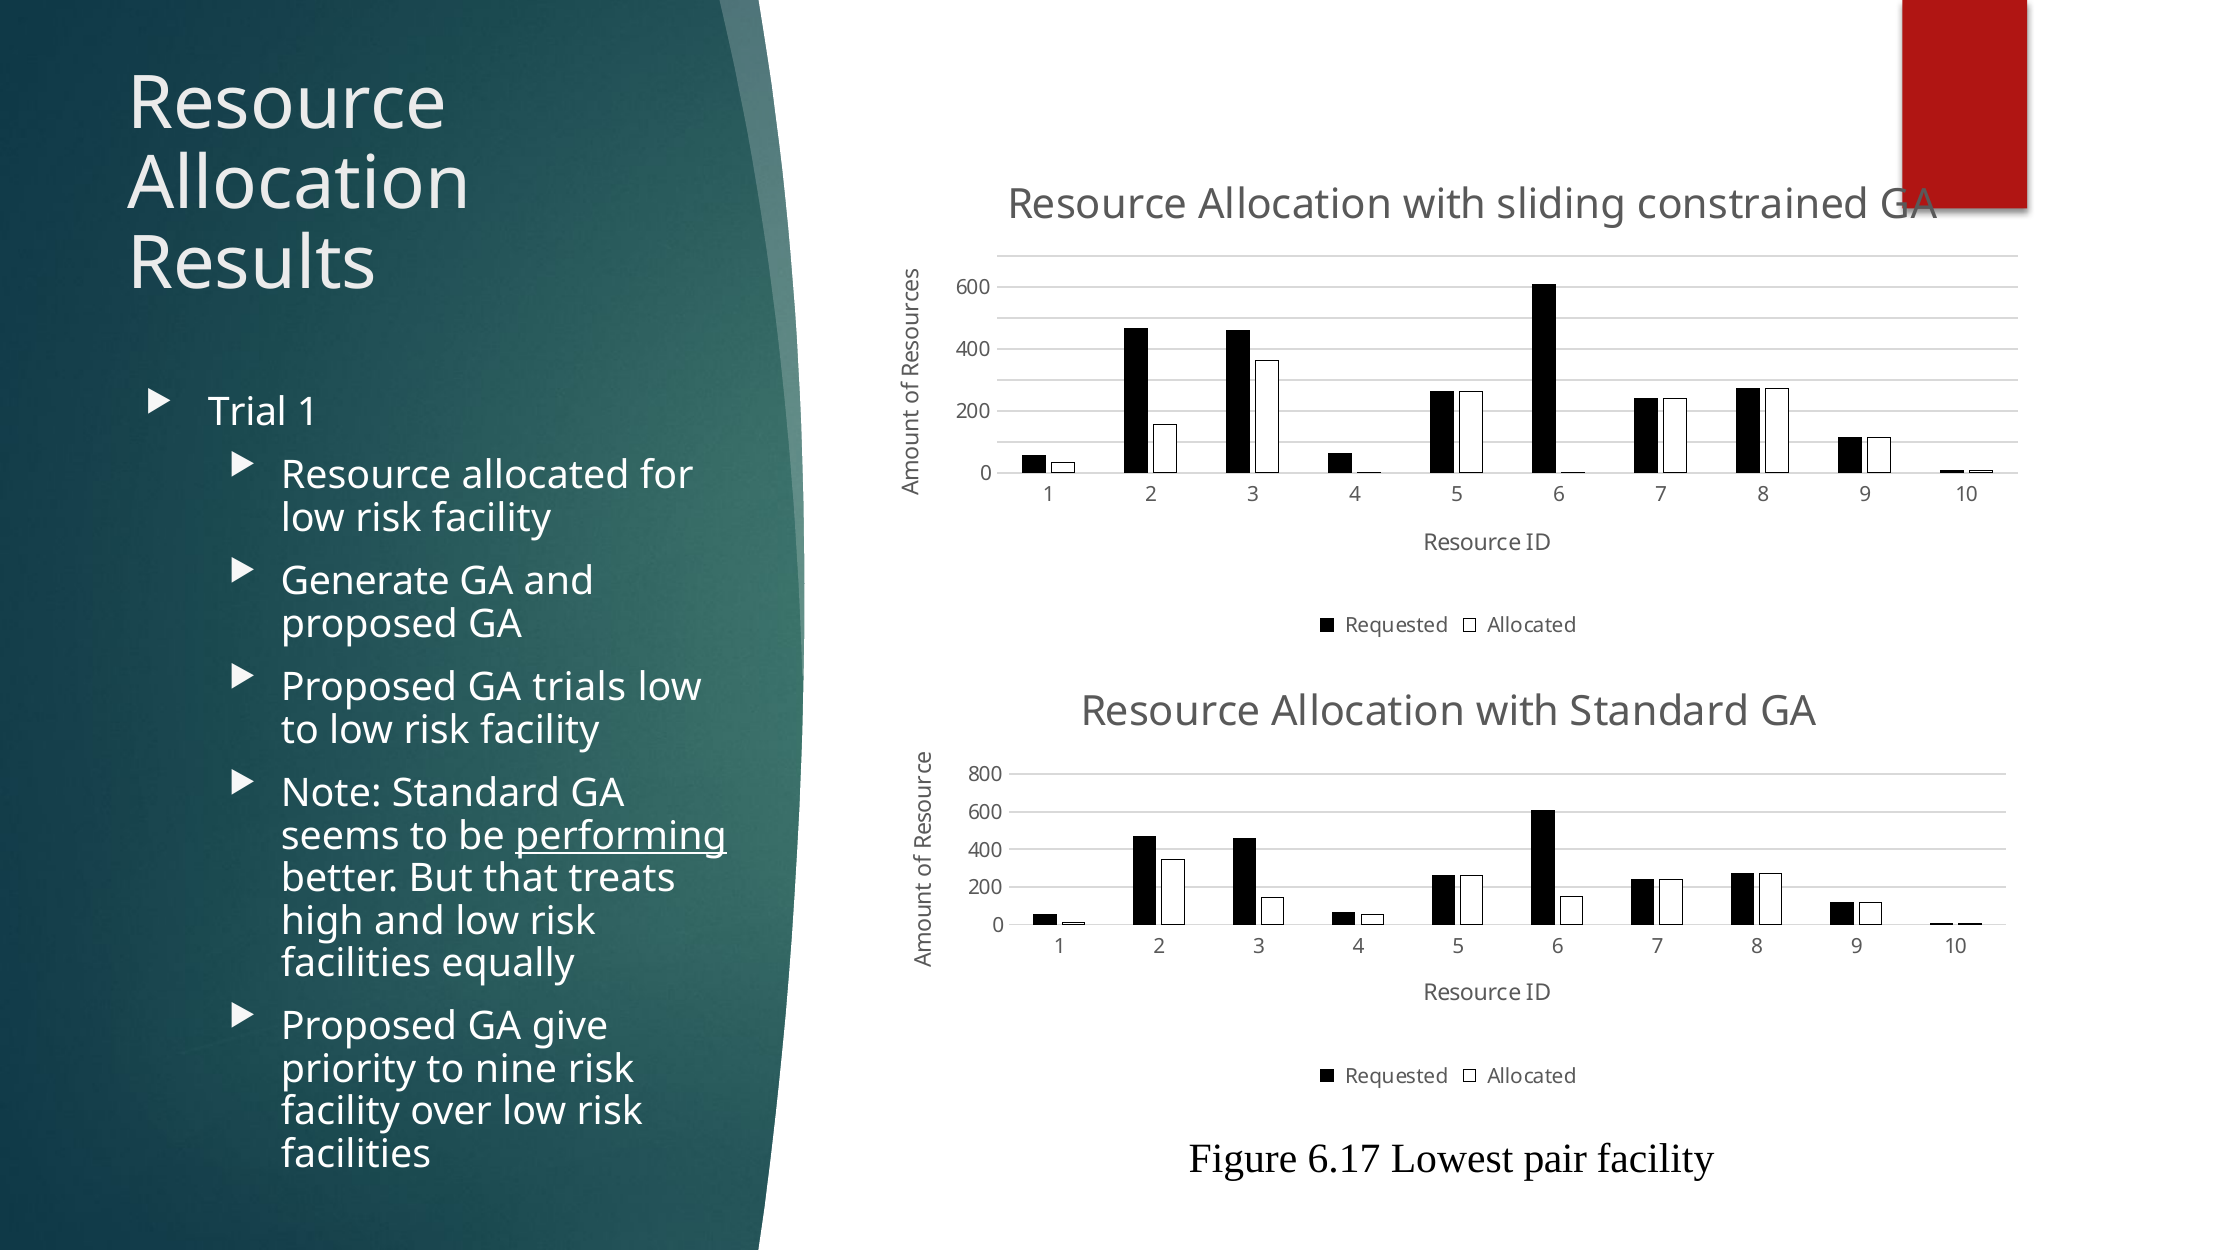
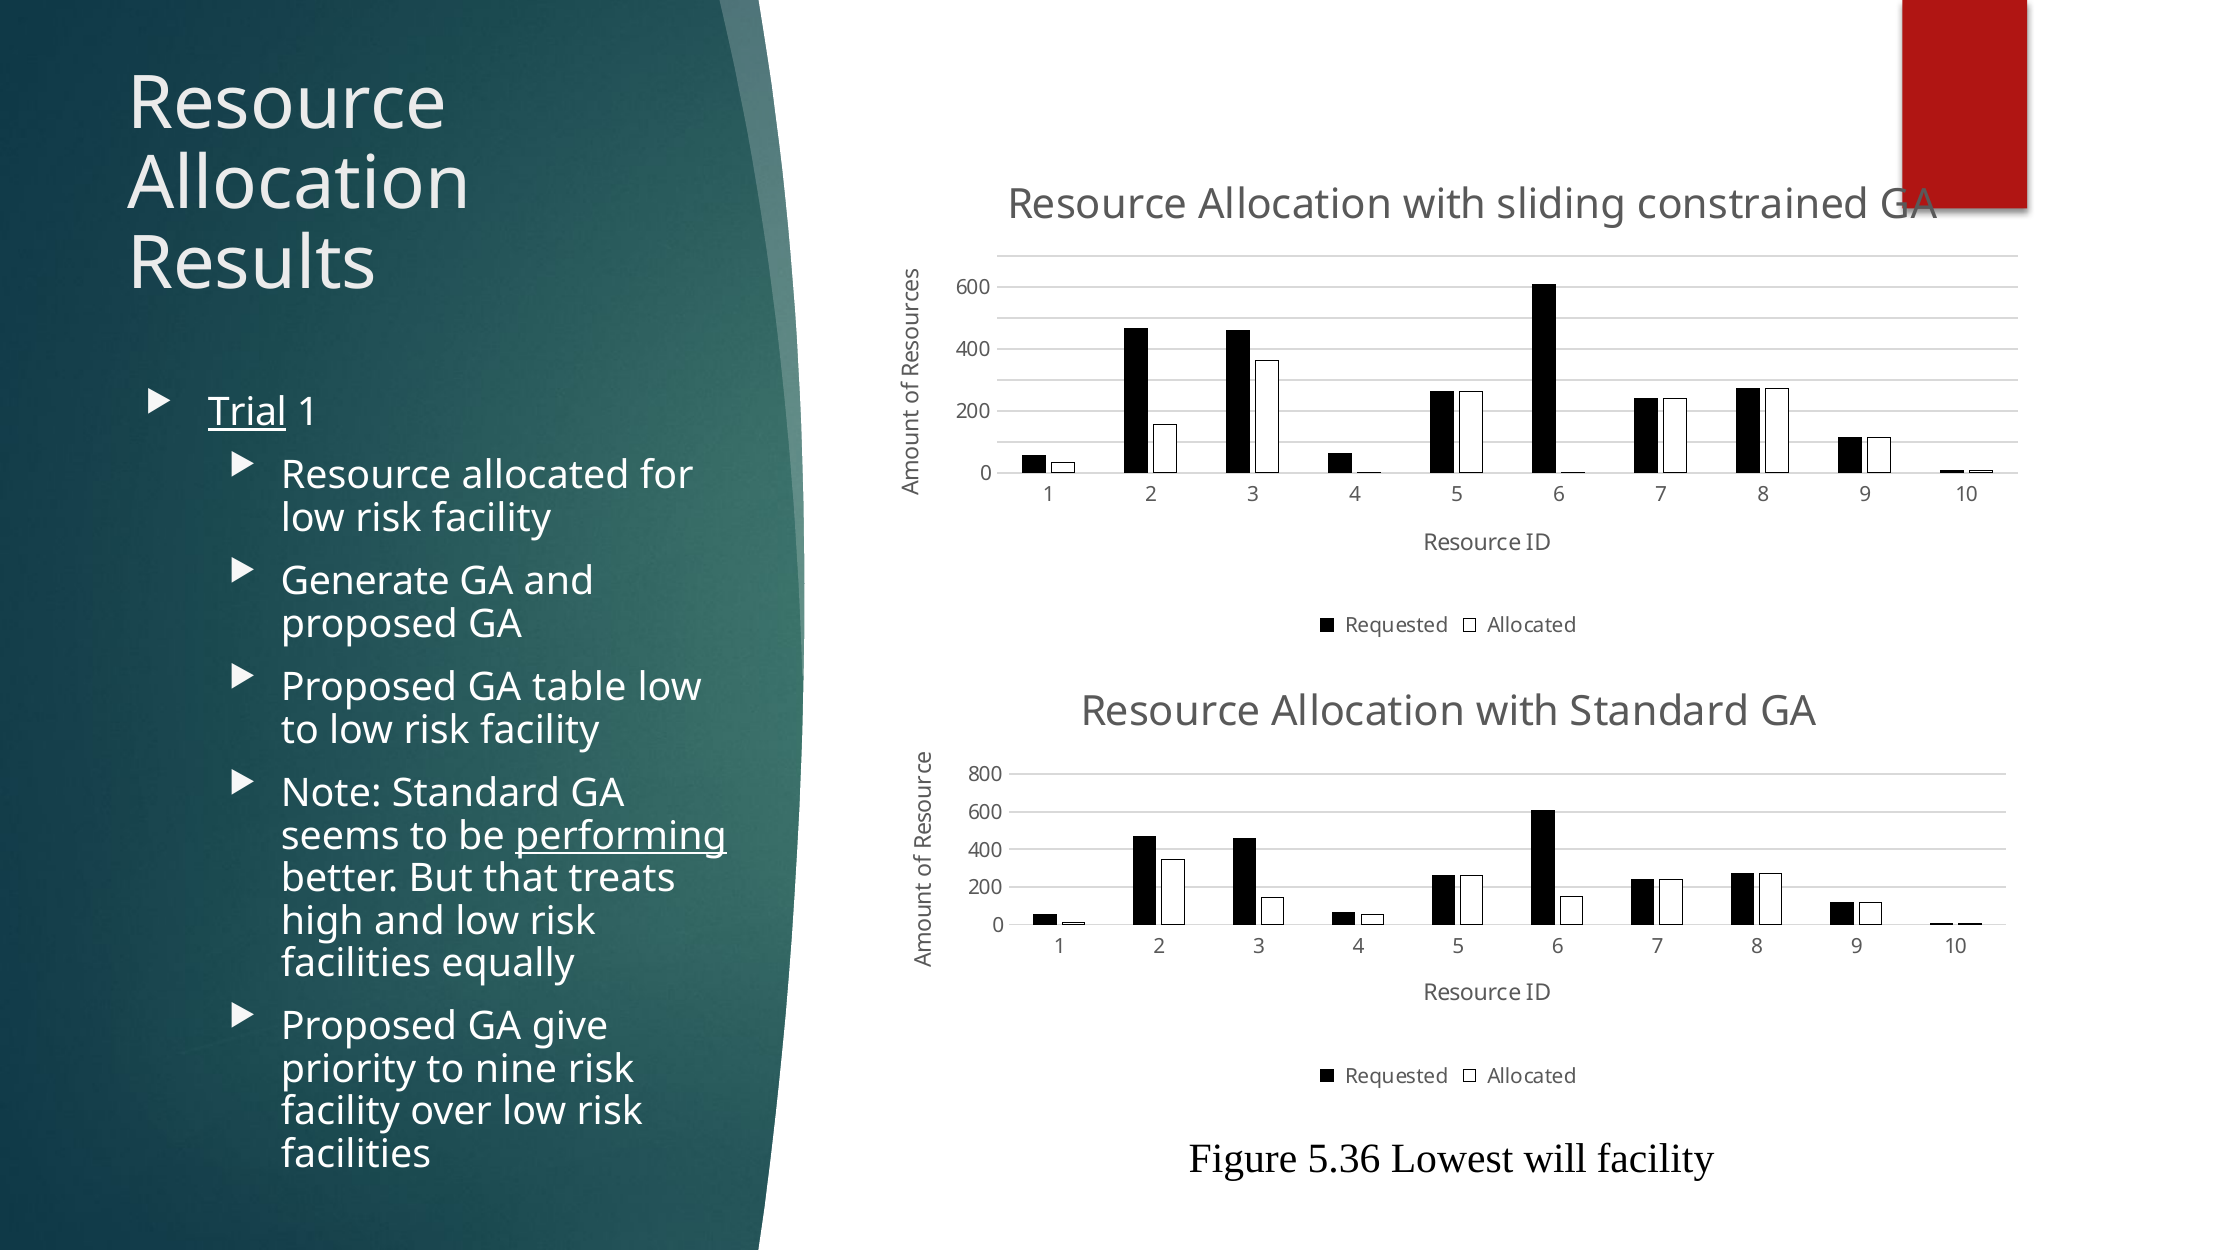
Trial underline: none -> present (247, 413)
trials: trials -> table (579, 688)
6.17: 6.17 -> 5.36 (1344, 1158)
pair: pair -> will (1555, 1158)
